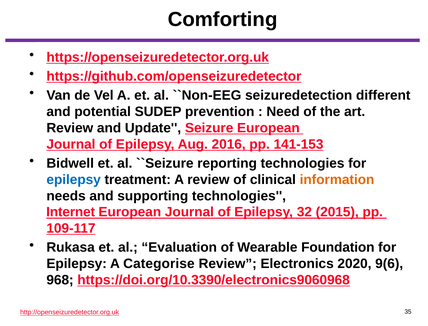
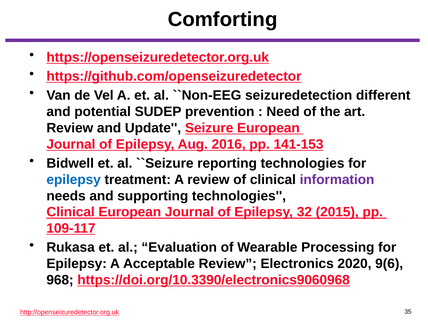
information colour: orange -> purple (337, 180)
Internet: Internet -> Clinical (71, 212)
Foundation: Foundation -> Processing (338, 248)
Categorise: Categorise -> Acceptable (159, 264)
